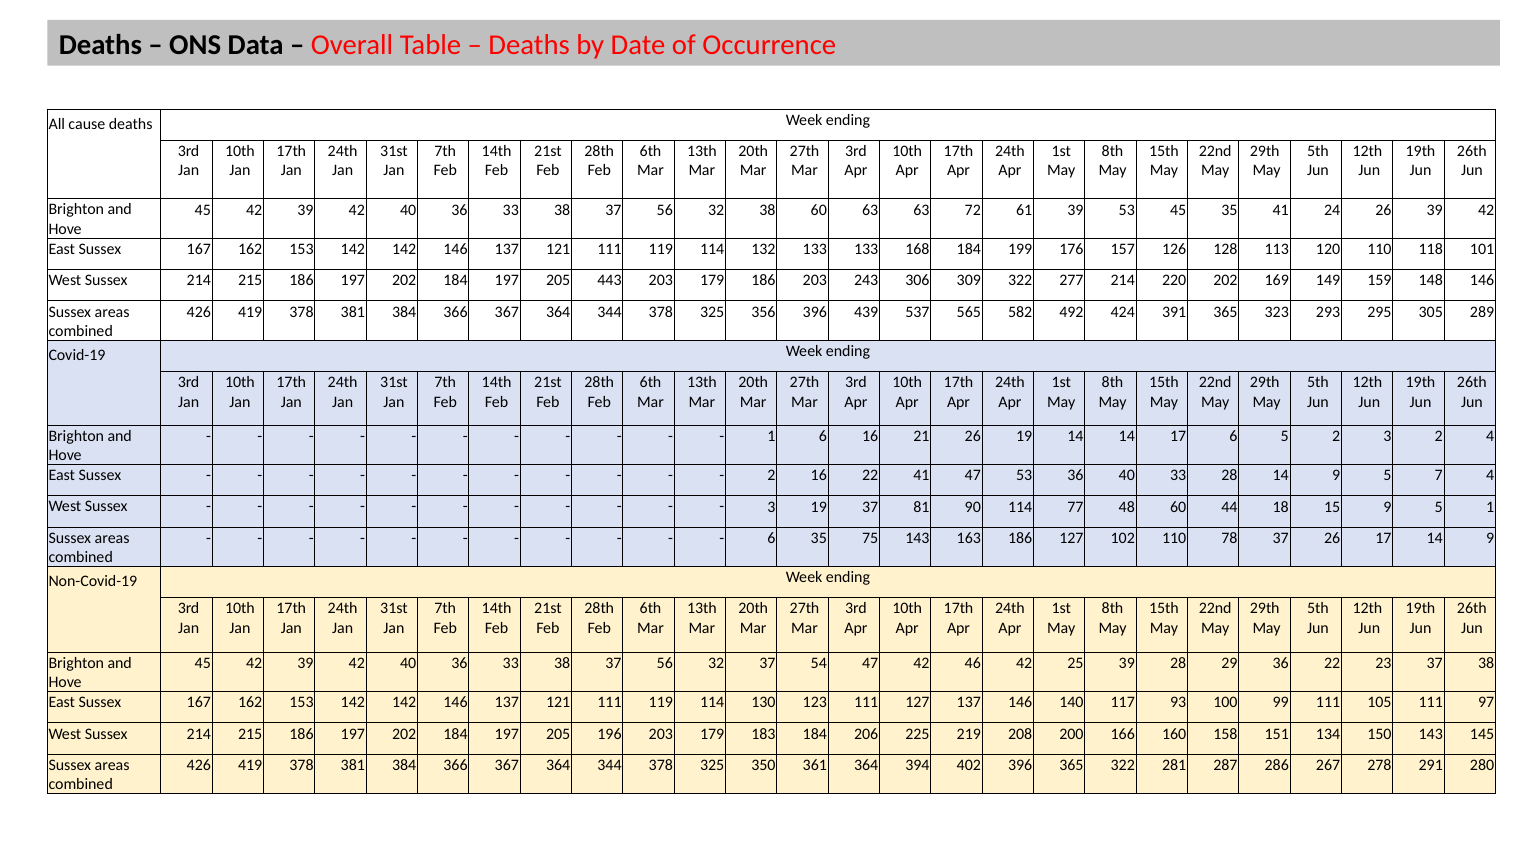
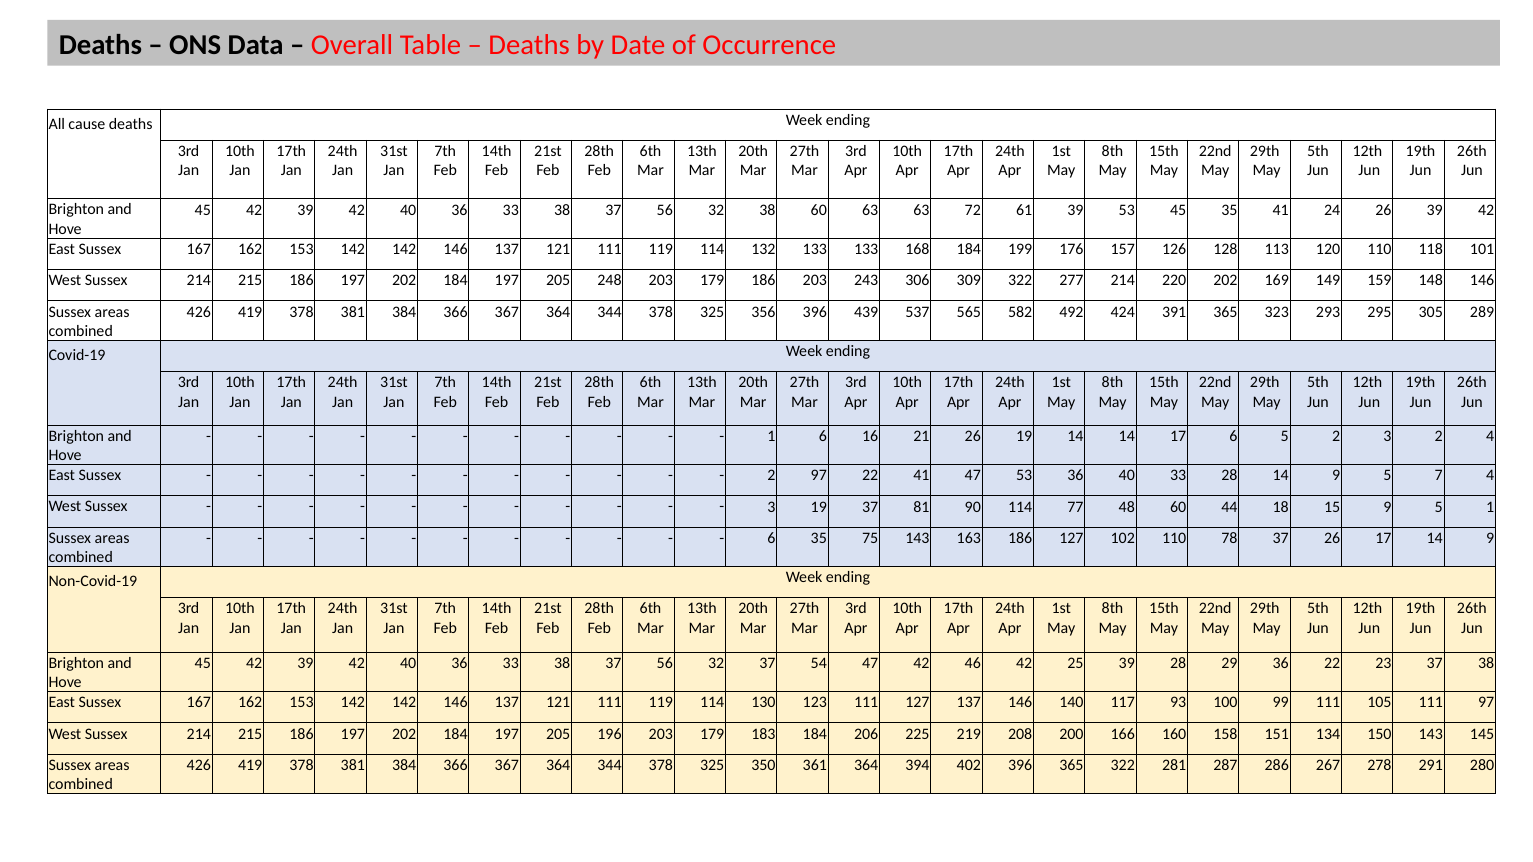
443: 443 -> 248 (609, 281)
2 16: 16 -> 97 (819, 476)
